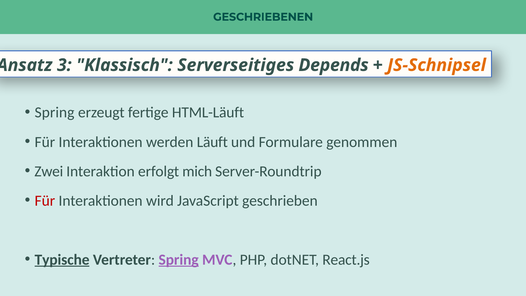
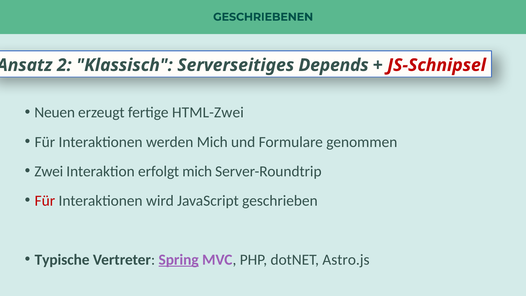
3: 3 -> 2 (64, 65)
JS-Schnipsel colour: orange -> red (437, 65)
Spring: Spring -> Neuen (55, 112)
HTML-Läuft: HTML-Läuft -> HTML-Zwei (208, 112)
werden Läuft: Läuft -> Mich (212, 142)
Typische underline: present -> none (62, 260)
React.js: React.js -> Astro.js (346, 260)
